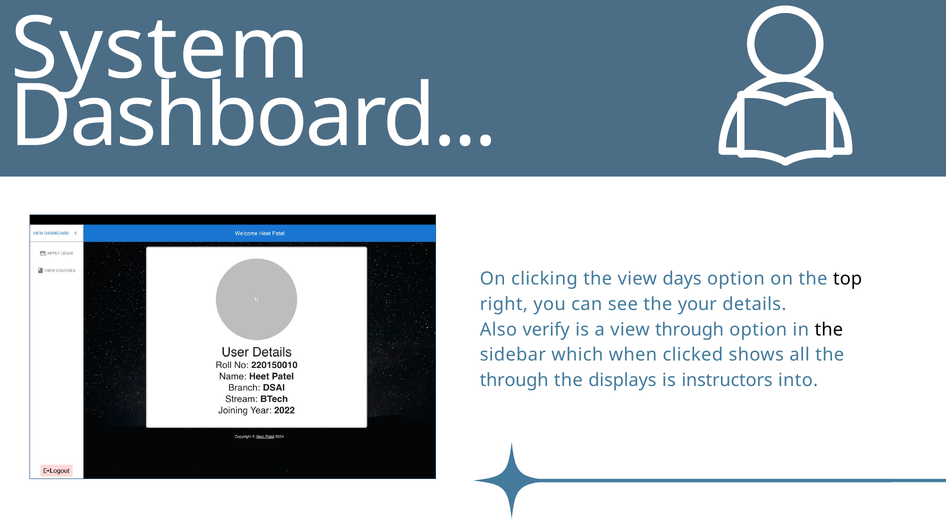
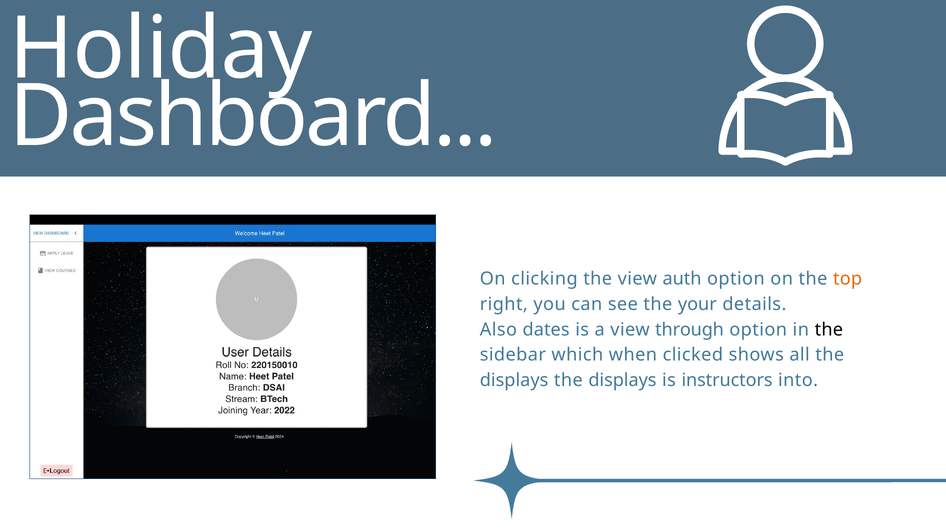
System: System -> Holiday (161, 49)
days: days -> auth (682, 279)
top colour: black -> orange (848, 279)
verify: verify -> dates (546, 330)
through: through -> displays (514, 380)
